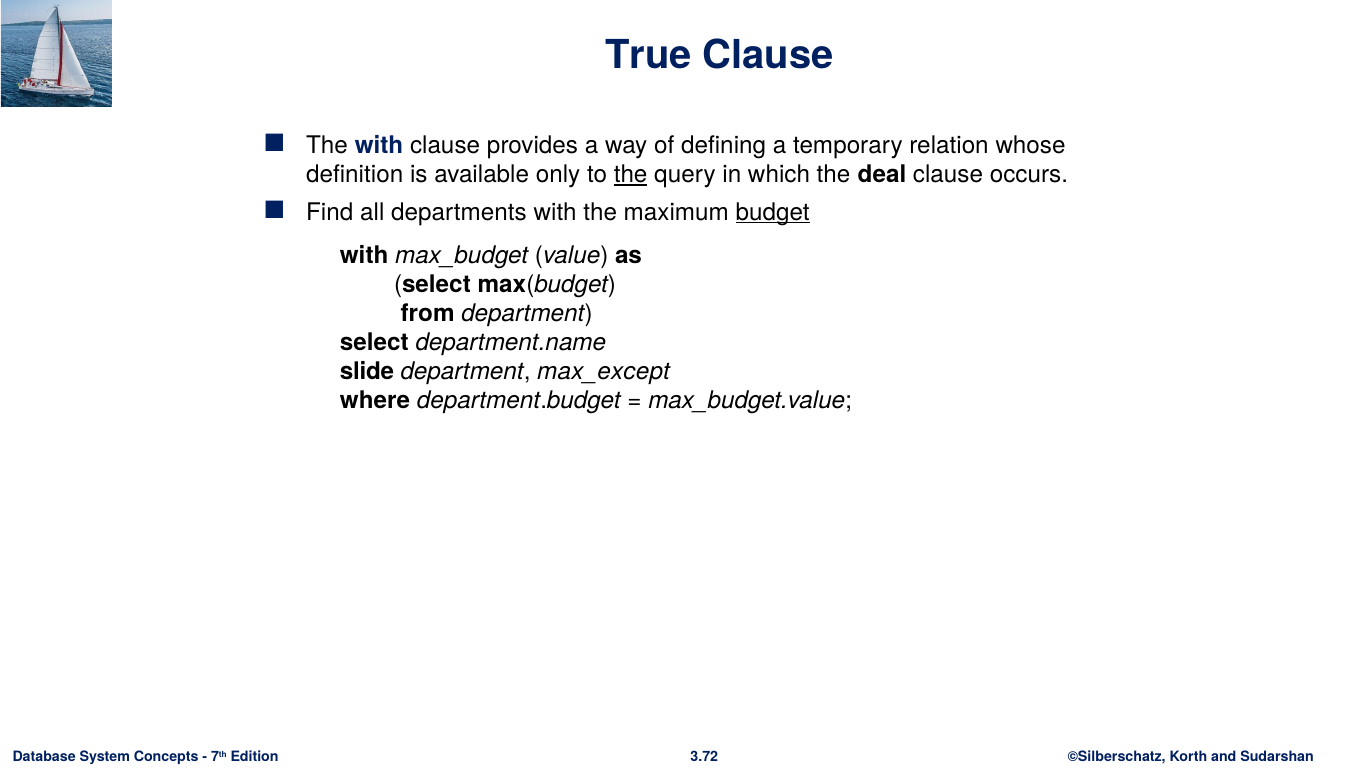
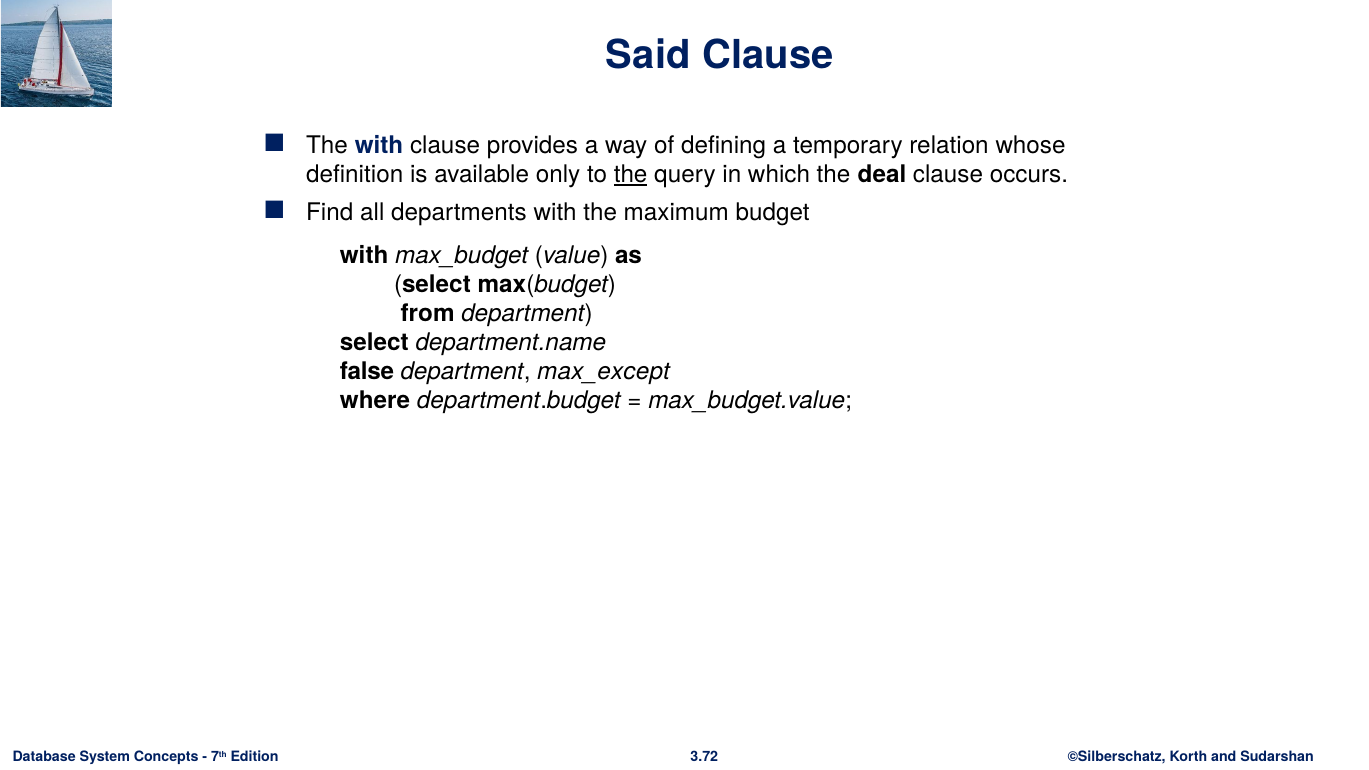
True: True -> Said (649, 55)
budget underline: present -> none (773, 212)
slide: slide -> false (367, 372)
